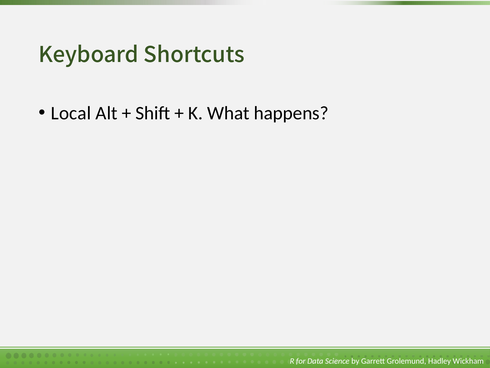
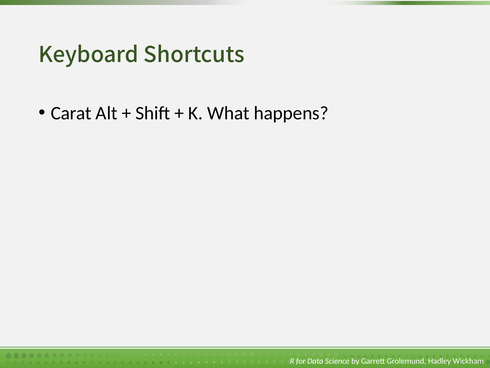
Local: Local -> Carat (71, 113)
